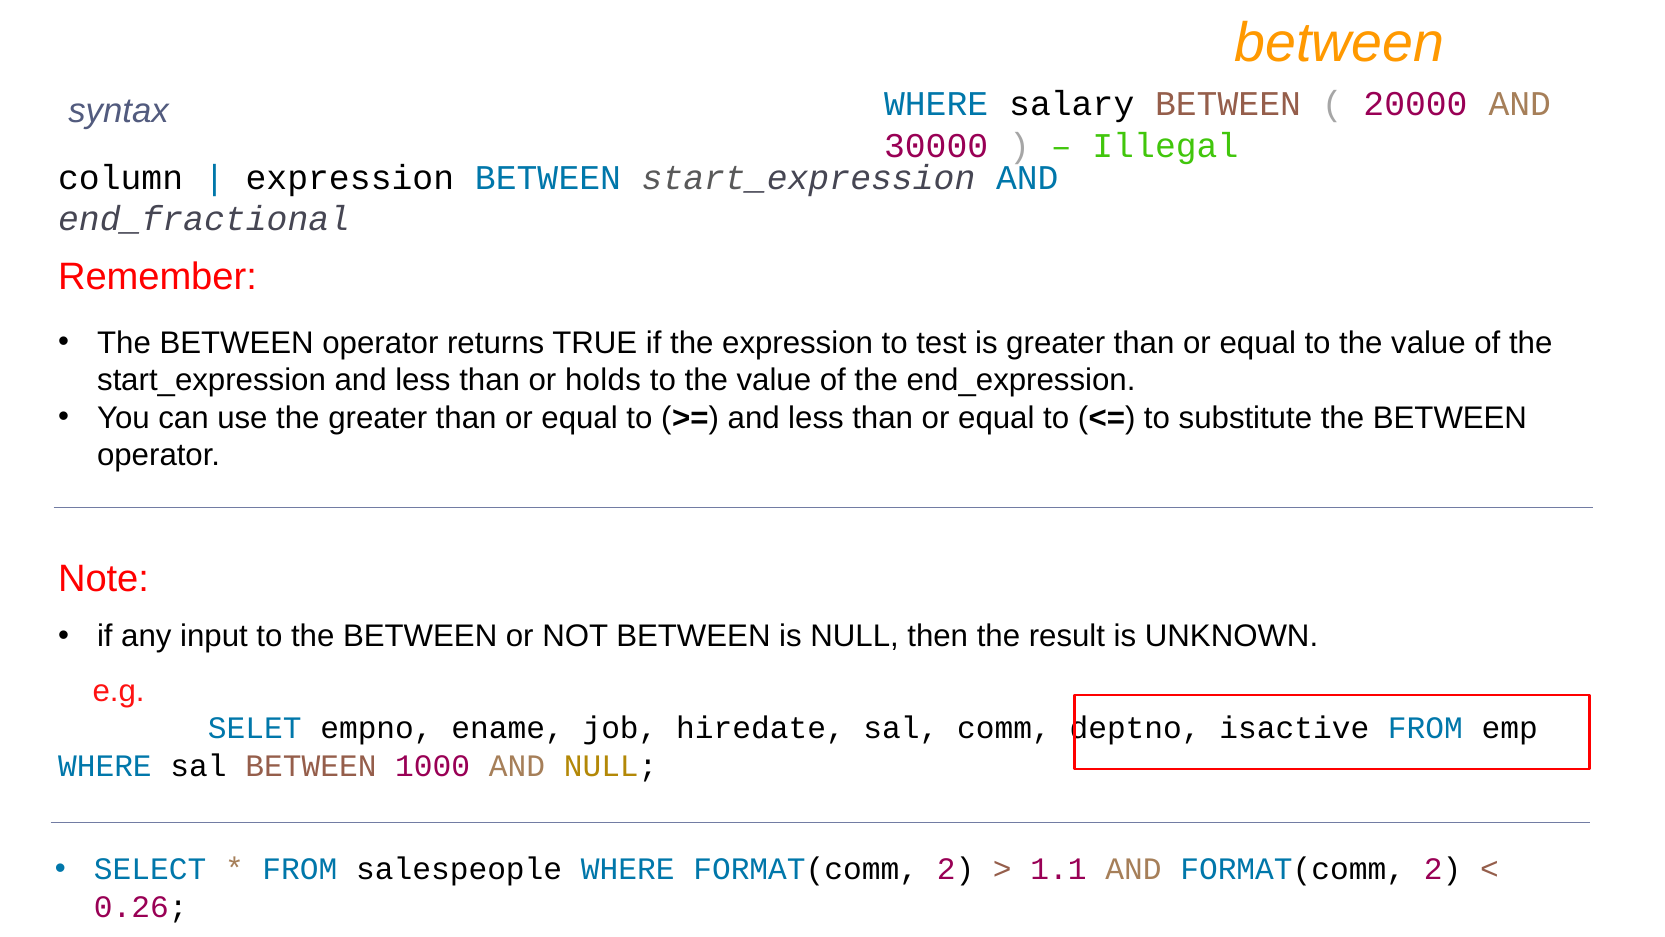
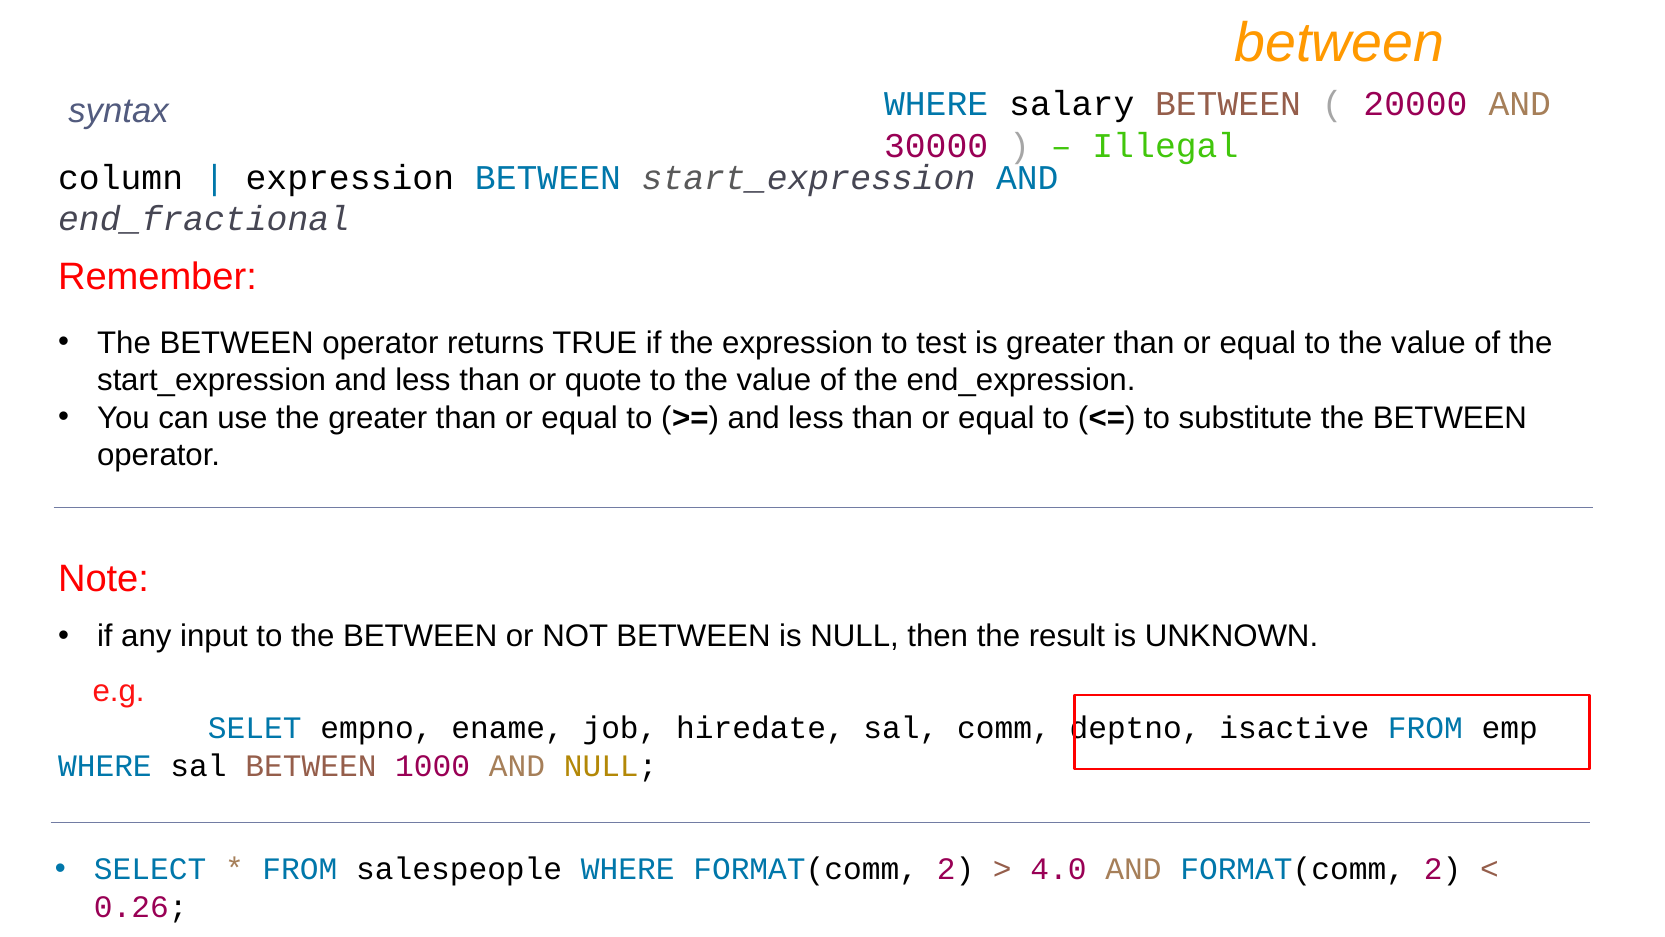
holds: holds -> quote (603, 380)
1.1: 1.1 -> 4.0 (1059, 869)
